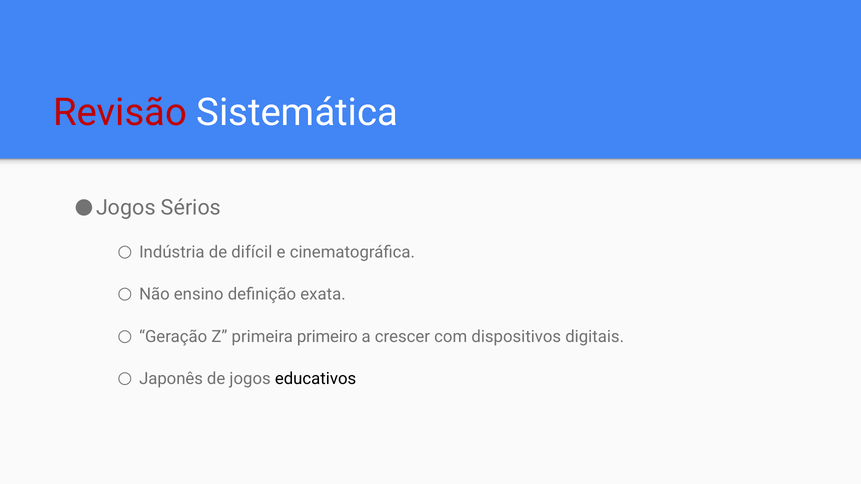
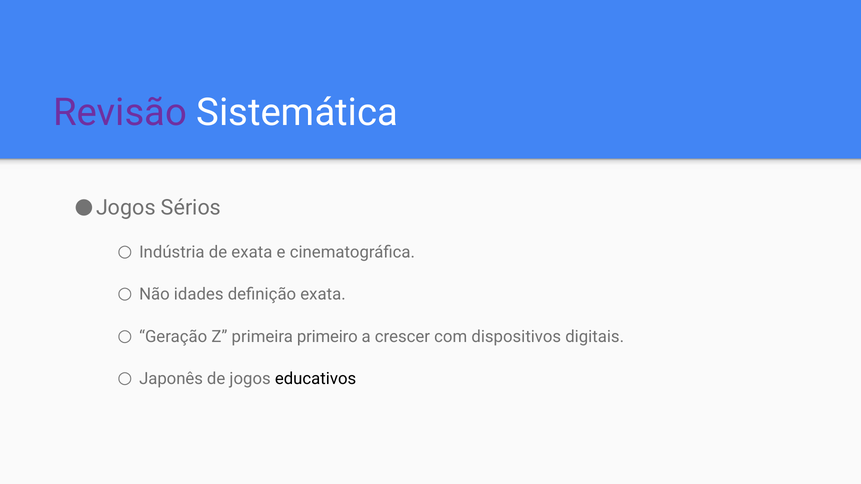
Revisão colour: red -> purple (120, 113)
de difícil: difícil -> exata (252, 252)
ensino: ensino -> idades (199, 295)
